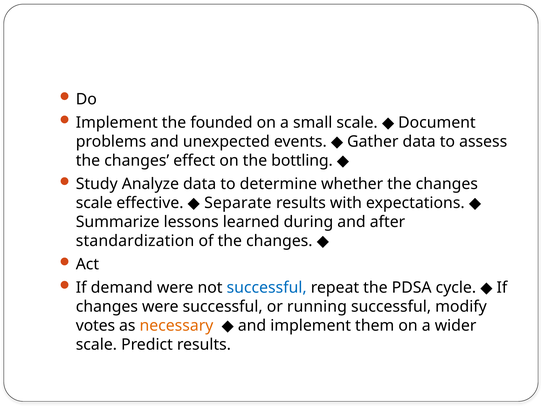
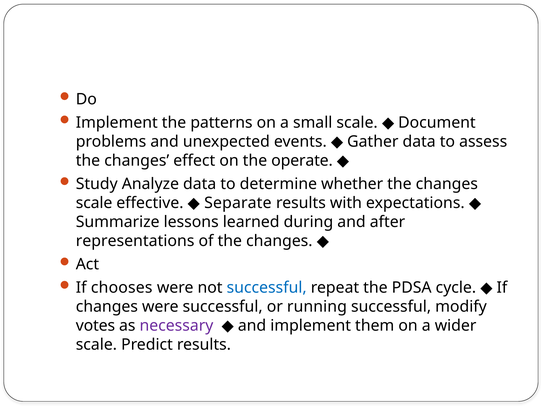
founded: founded -> patterns (221, 122)
bottling: bottling -> operate (302, 160)
standardization: standardization -> representations (135, 241)
demand: demand -> chooses (122, 287)
necessary colour: orange -> purple (176, 325)
